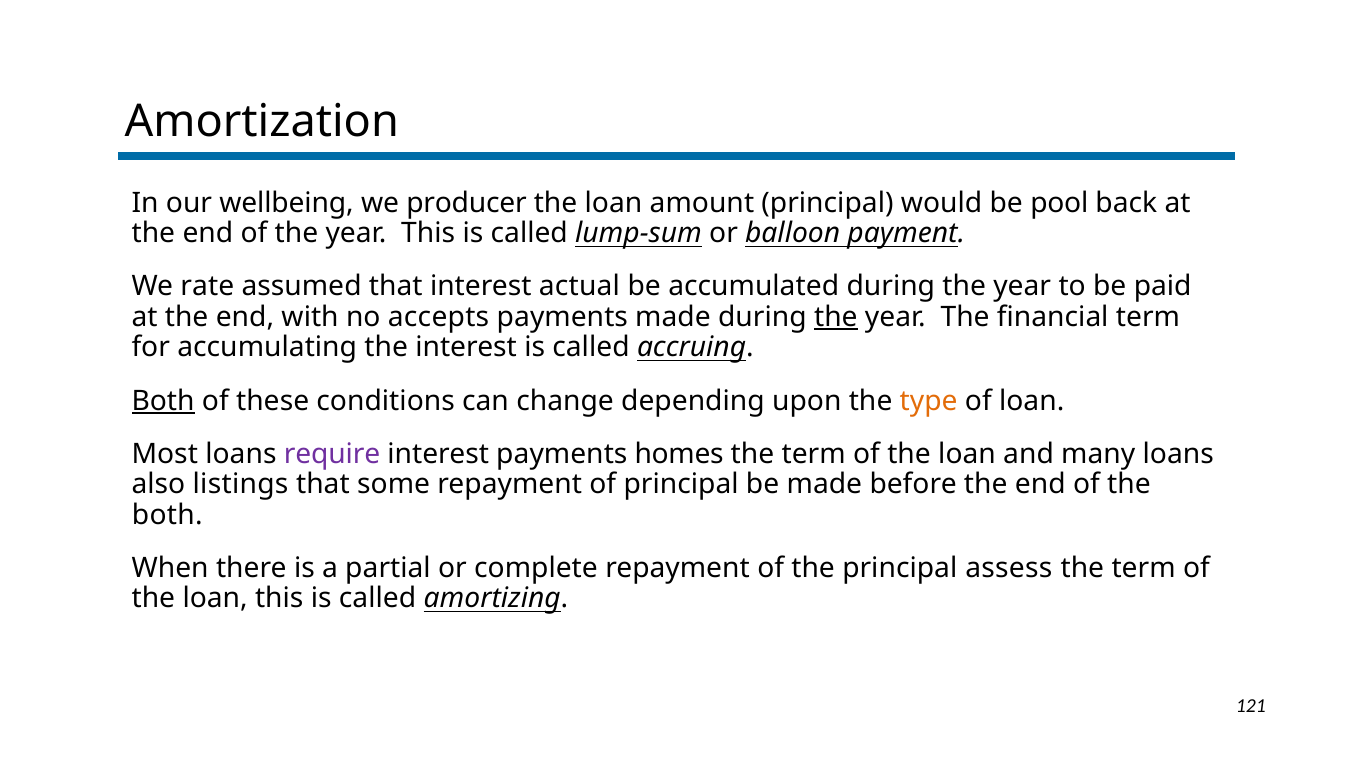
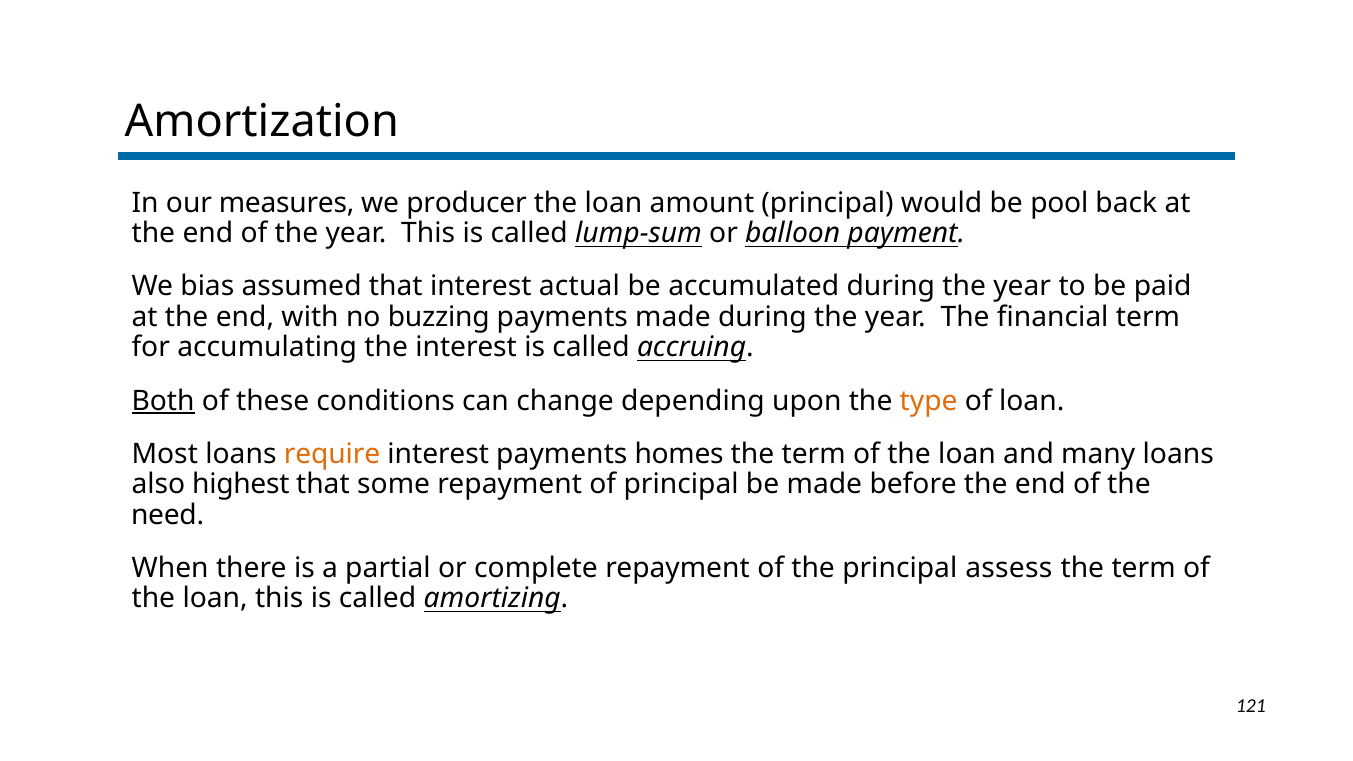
wellbeing: wellbeing -> measures (287, 203)
rate: rate -> bias (207, 287)
accepts: accepts -> buzzing (439, 317)
the underline: present -> none (836, 317)
require colour: purple -> orange (332, 454)
listings: listings -> highest (241, 485)
both: both -> need (168, 515)
